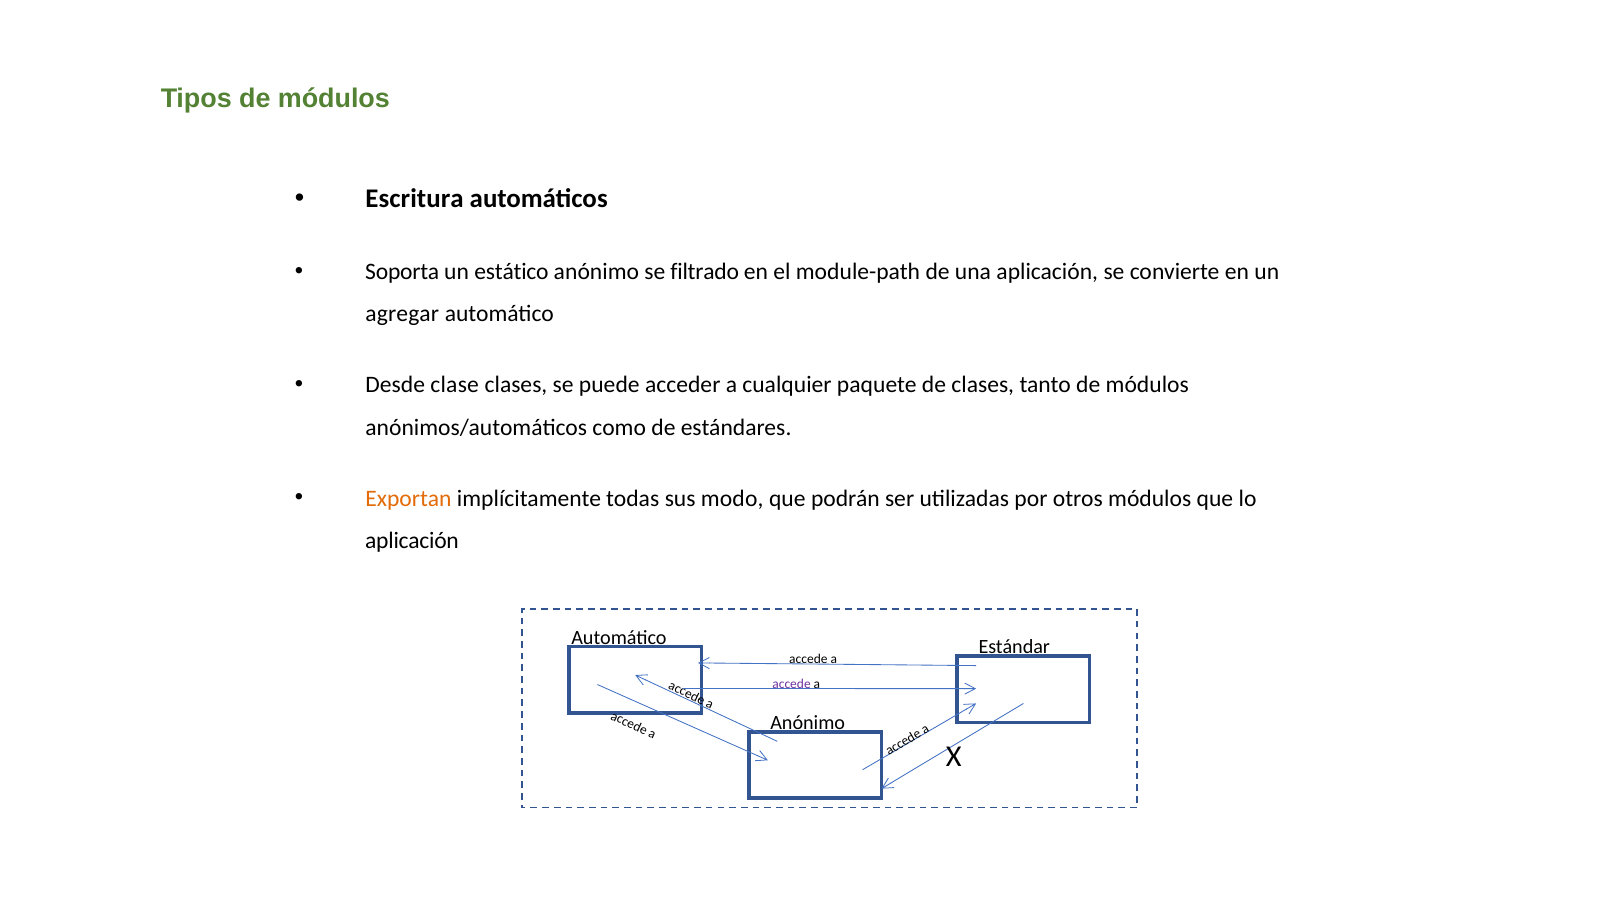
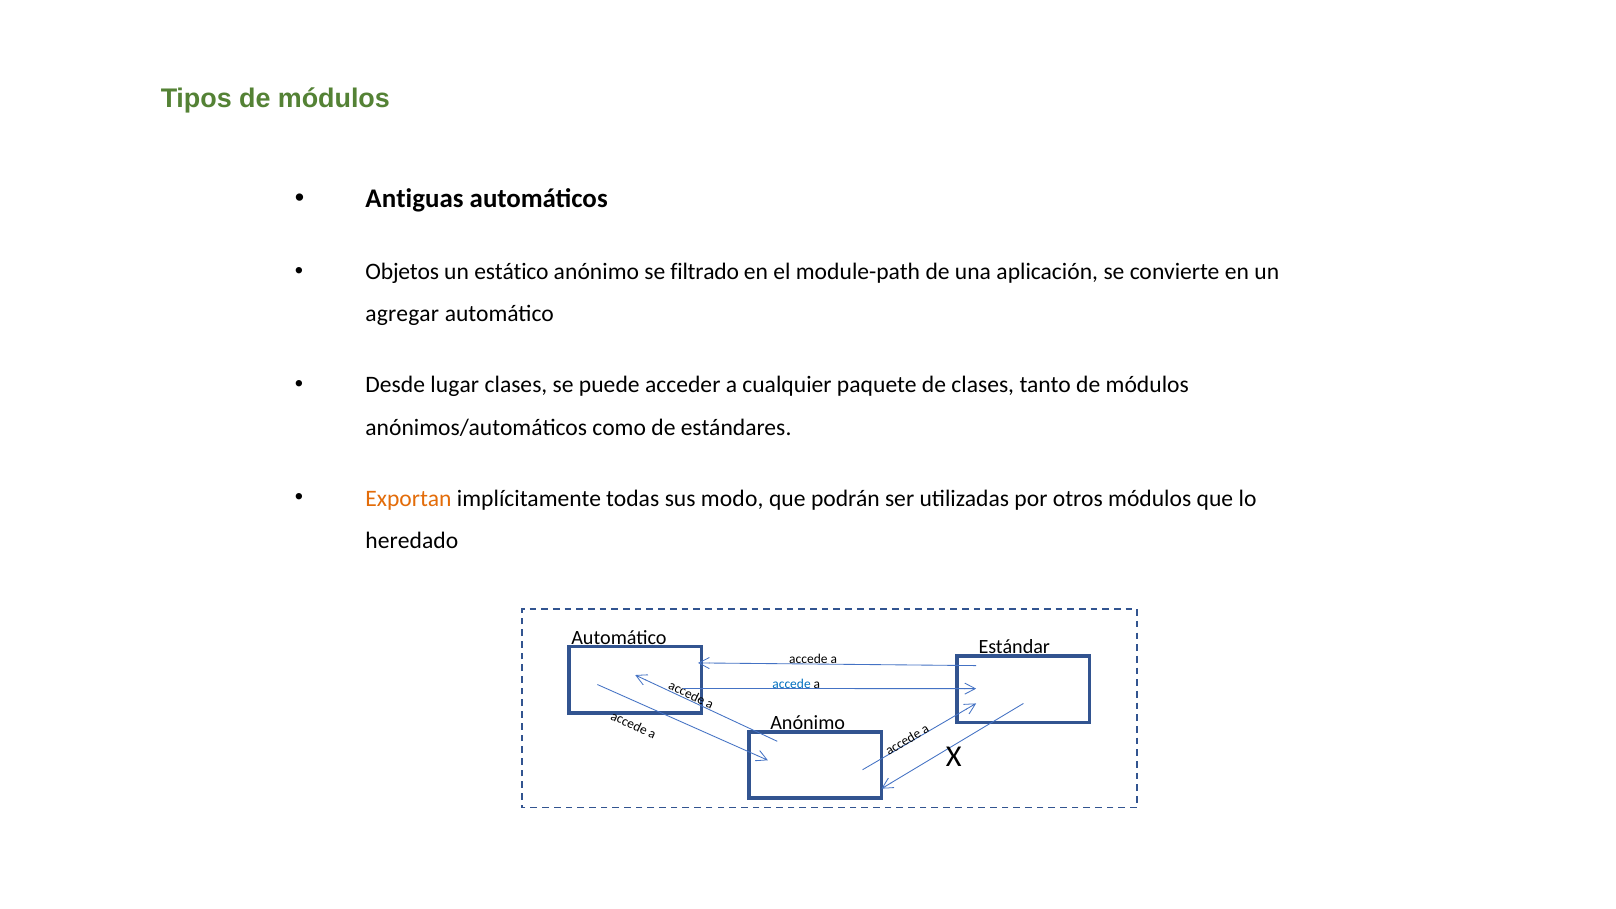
Escritura: Escritura -> Antiguas (415, 199)
Soporta: Soporta -> Objetos (402, 272)
clase: clase -> lugar (455, 385)
aplicación: aplicación -> heredado (412, 541)
accede colour: purple -> blue (792, 684)
